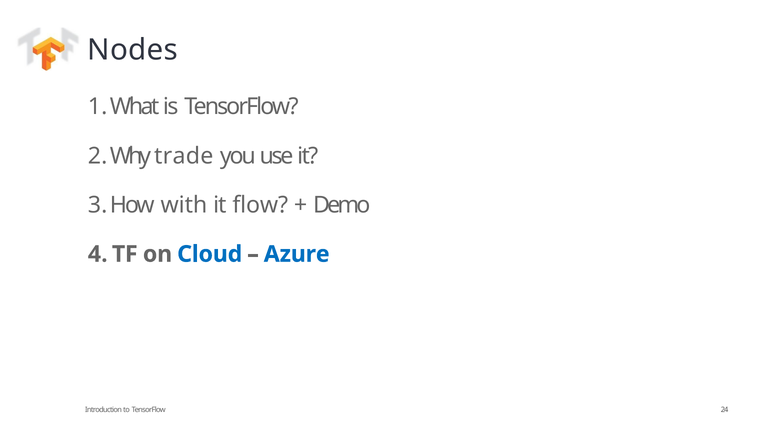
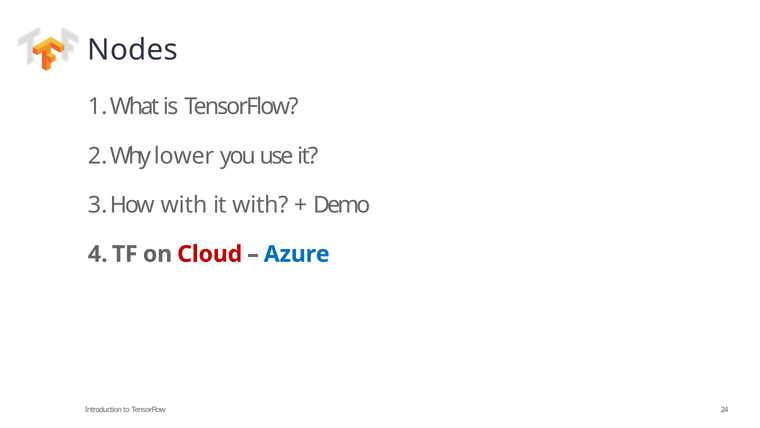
trade: trade -> lower (184, 156)
it flow: flow -> with (260, 205)
Cloud colour: blue -> red (210, 254)
